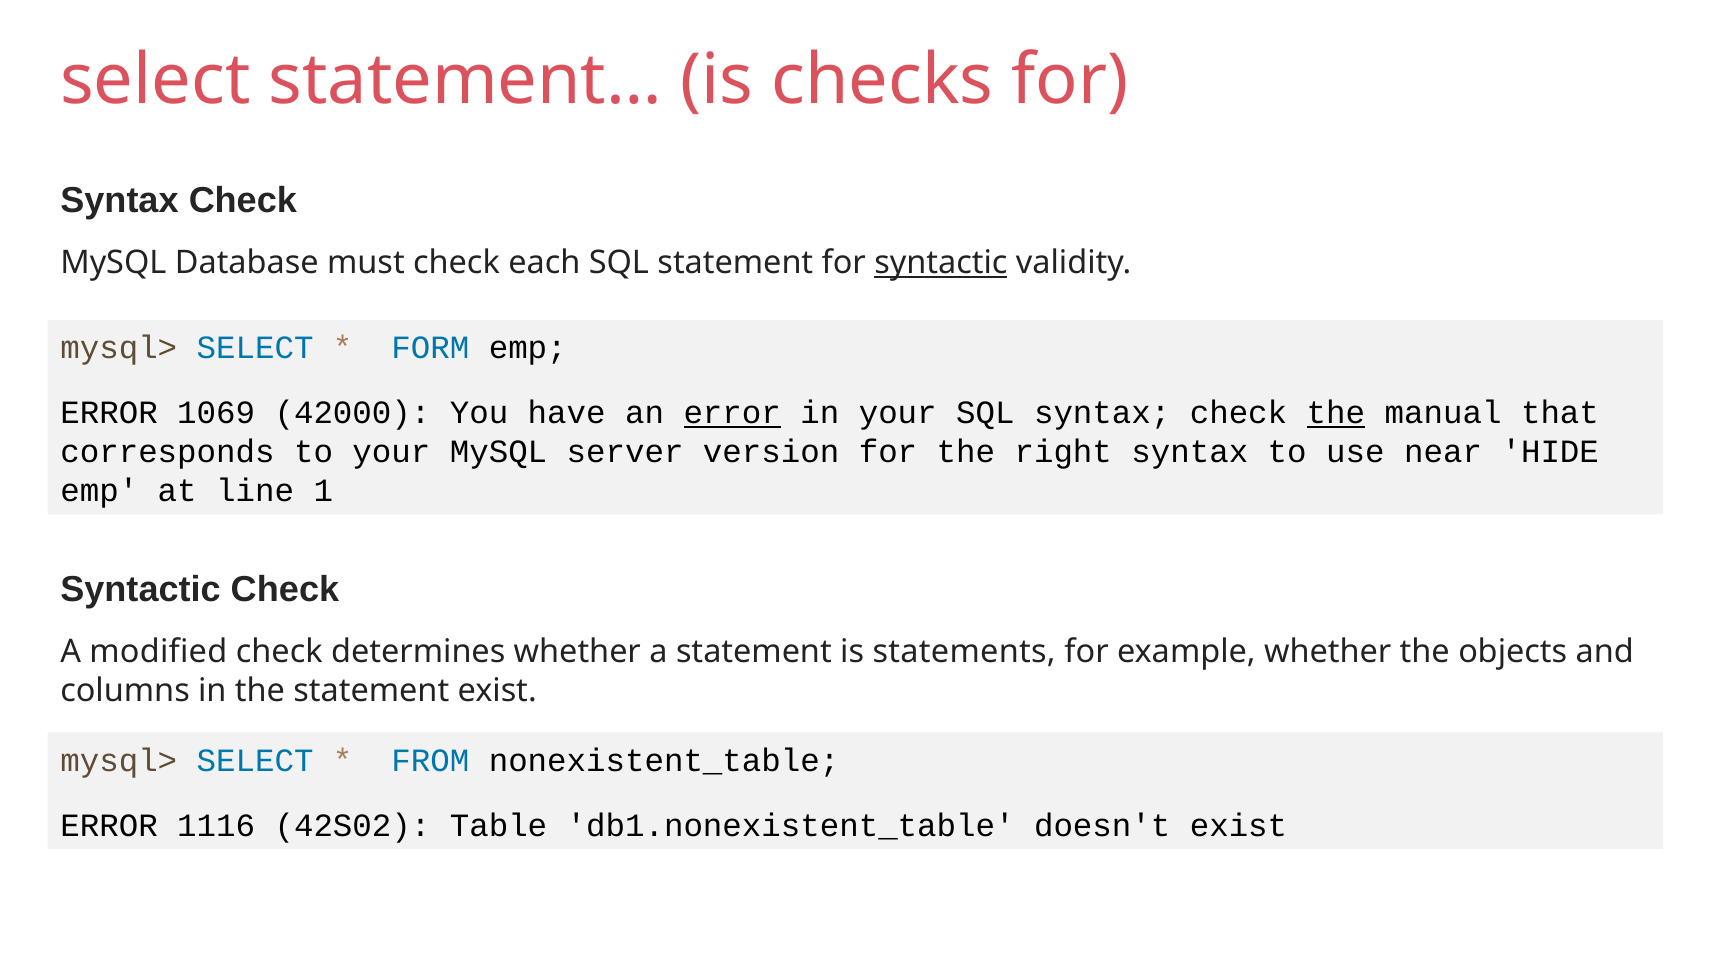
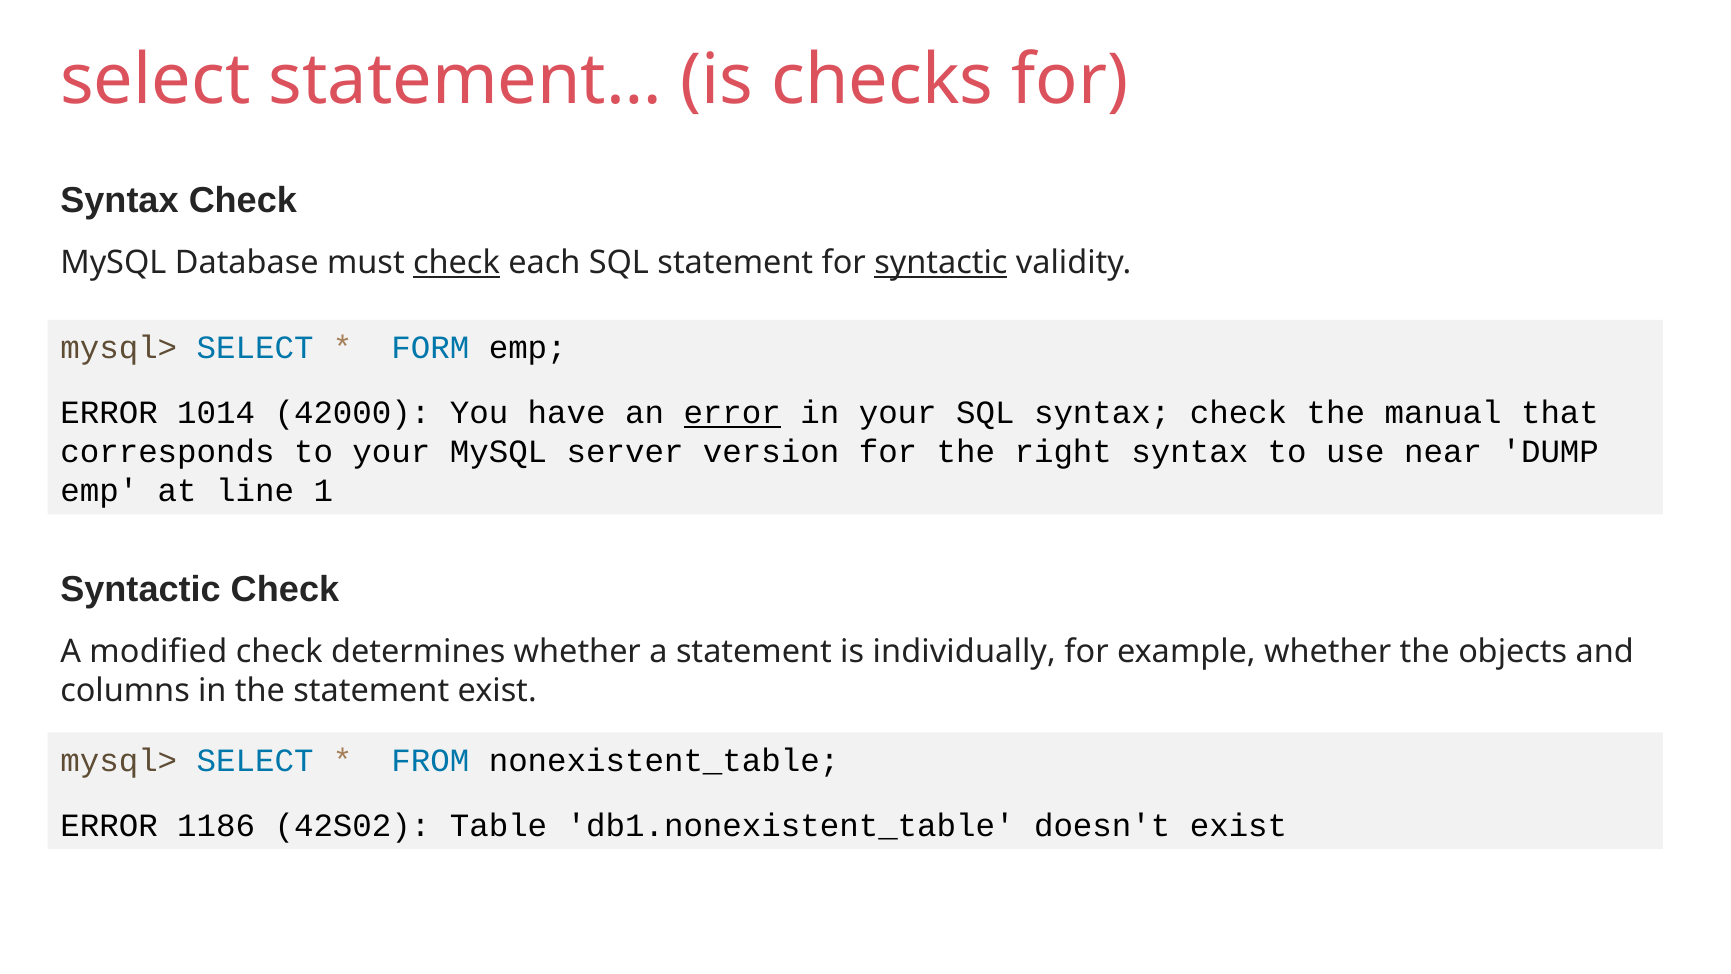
check underline: none -> present (456, 263)
1069: 1069 -> 1014 (216, 413)
the underline: present -> none (1336, 413)
HIDE: HIDE -> DUMP (1550, 452)
statements: statements -> individually (964, 651)
1116: 1116 -> 1186 (216, 825)
